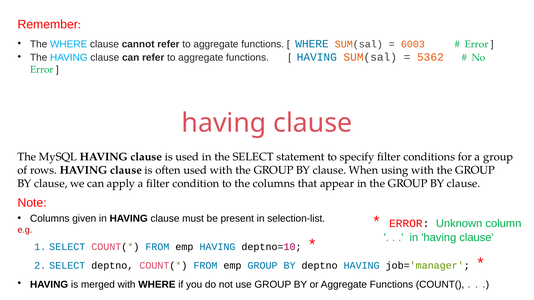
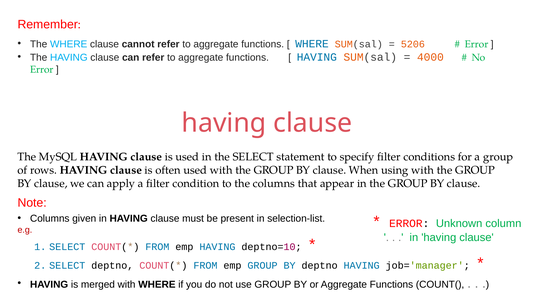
6003: 6003 -> 5206 (413, 44)
5362: 5362 -> 4000 (430, 57)
